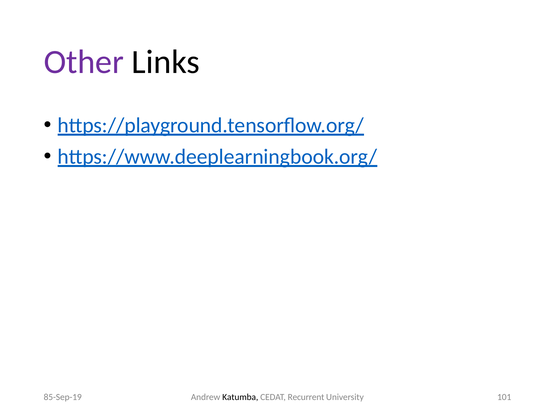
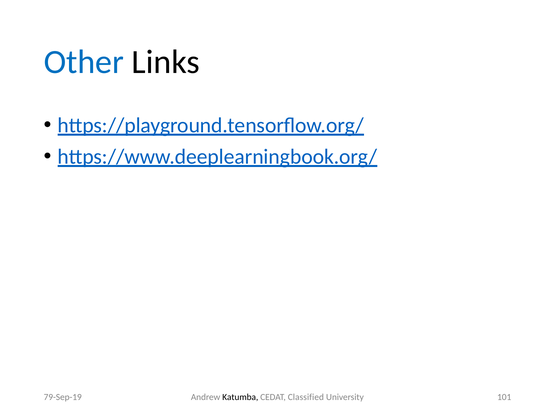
Other colour: purple -> blue (84, 62)
85-Sep-19: 85-Sep-19 -> 79-Sep-19 (63, 398)
Recurrent: Recurrent -> Classified (306, 398)
